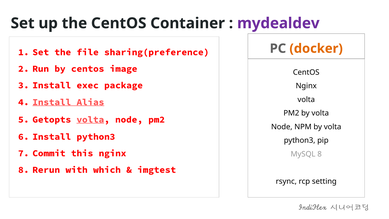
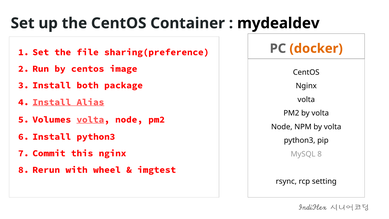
mydealdev colour: purple -> black (278, 23)
exec: exec -> both (88, 85)
Getopts: Getopts -> Volumes (52, 119)
which: which -> wheel (107, 170)
